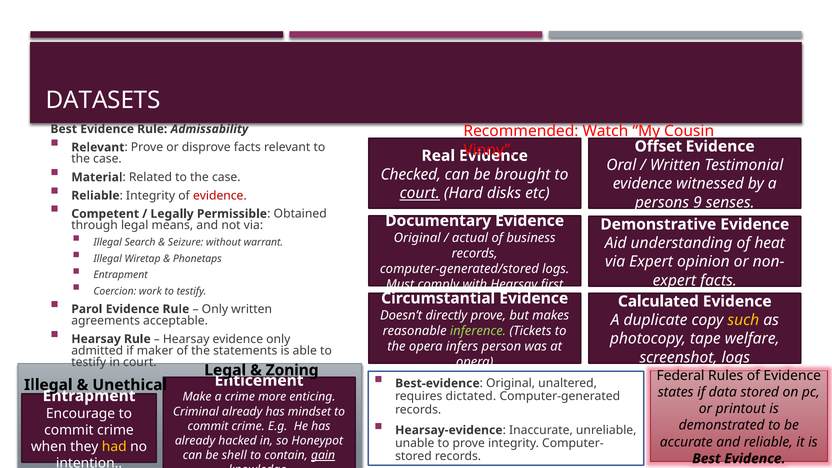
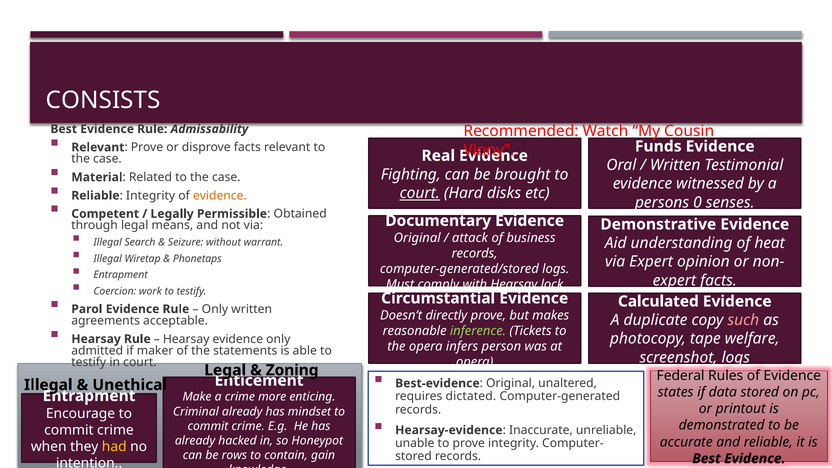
DATASETS: DATASETS -> CONSISTS (103, 100)
Offset: Offset -> Funds (658, 146)
Checked: Checked -> Fighting (411, 174)
evidence colour: red -> orange (220, 196)
9: 9 -> 0 (697, 203)
actual: actual -> attack (470, 238)
first: first -> lock (552, 285)
such colour: yellow -> pink (743, 320)
shell: shell -> rows (234, 455)
gain underline: present -> none (323, 455)
